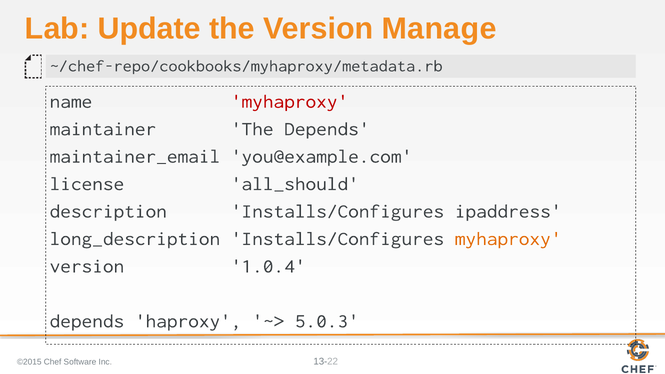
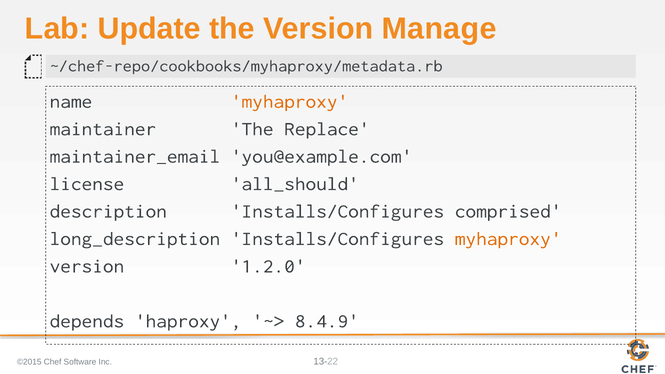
myhaproxy colour: red -> orange (290, 101)
The Depends: Depends -> Replace (327, 129)
ipaddress: ipaddress -> comprised (508, 211)
1.0.4: 1.0.4 -> 1.2.0 (268, 266)
5.0.3: 5.0.3 -> 8.4.9 (327, 321)
